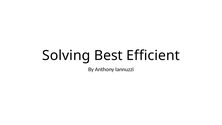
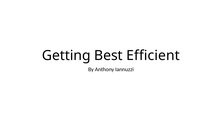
Solving: Solving -> Getting (66, 55)
